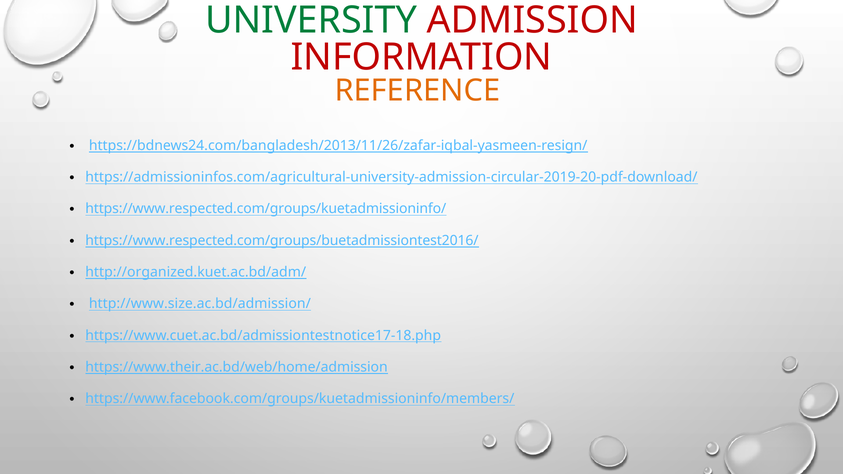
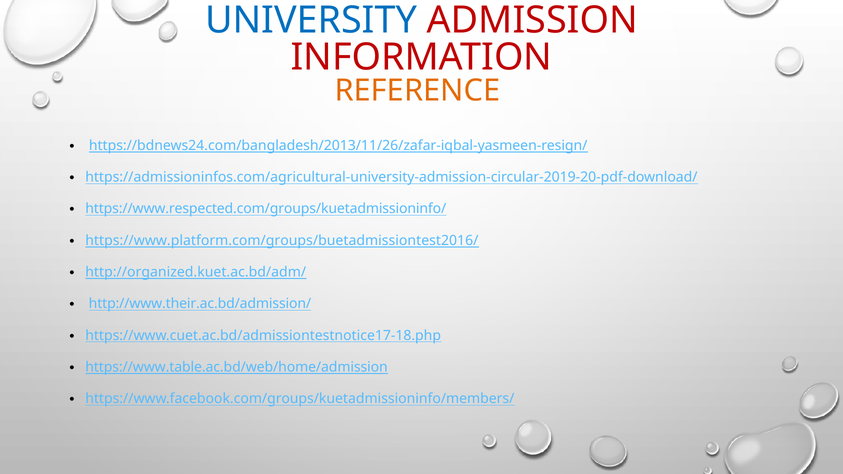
UNIVERSITY colour: green -> blue (311, 20)
https://www.respected.com/groups/buetadmissiontest2016/: https://www.respected.com/groups/buetadmissiontest2016/ -> https://www.platform.com/groups/buetadmissiontest2016/ (282, 241)
http://www.size.ac.bd/admission/: http://www.size.ac.bd/admission/ -> http://www.their.ac.bd/admission/ (200, 304)
https://www.their.ac.bd/web/home/admission: https://www.their.ac.bd/web/home/admission -> https://www.table.ac.bd/web/home/admission (237, 367)
